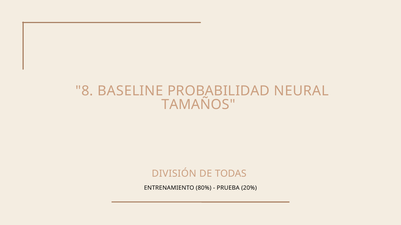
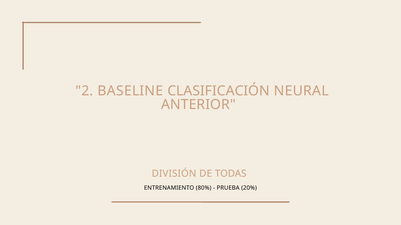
8: 8 -> 2 (84, 91)
PROBABILIDAD: PROBABILIDAD -> CLASIFICACIÓN (219, 91)
TAMAÑOS: TAMAÑOS -> ANTERIOR (198, 105)
